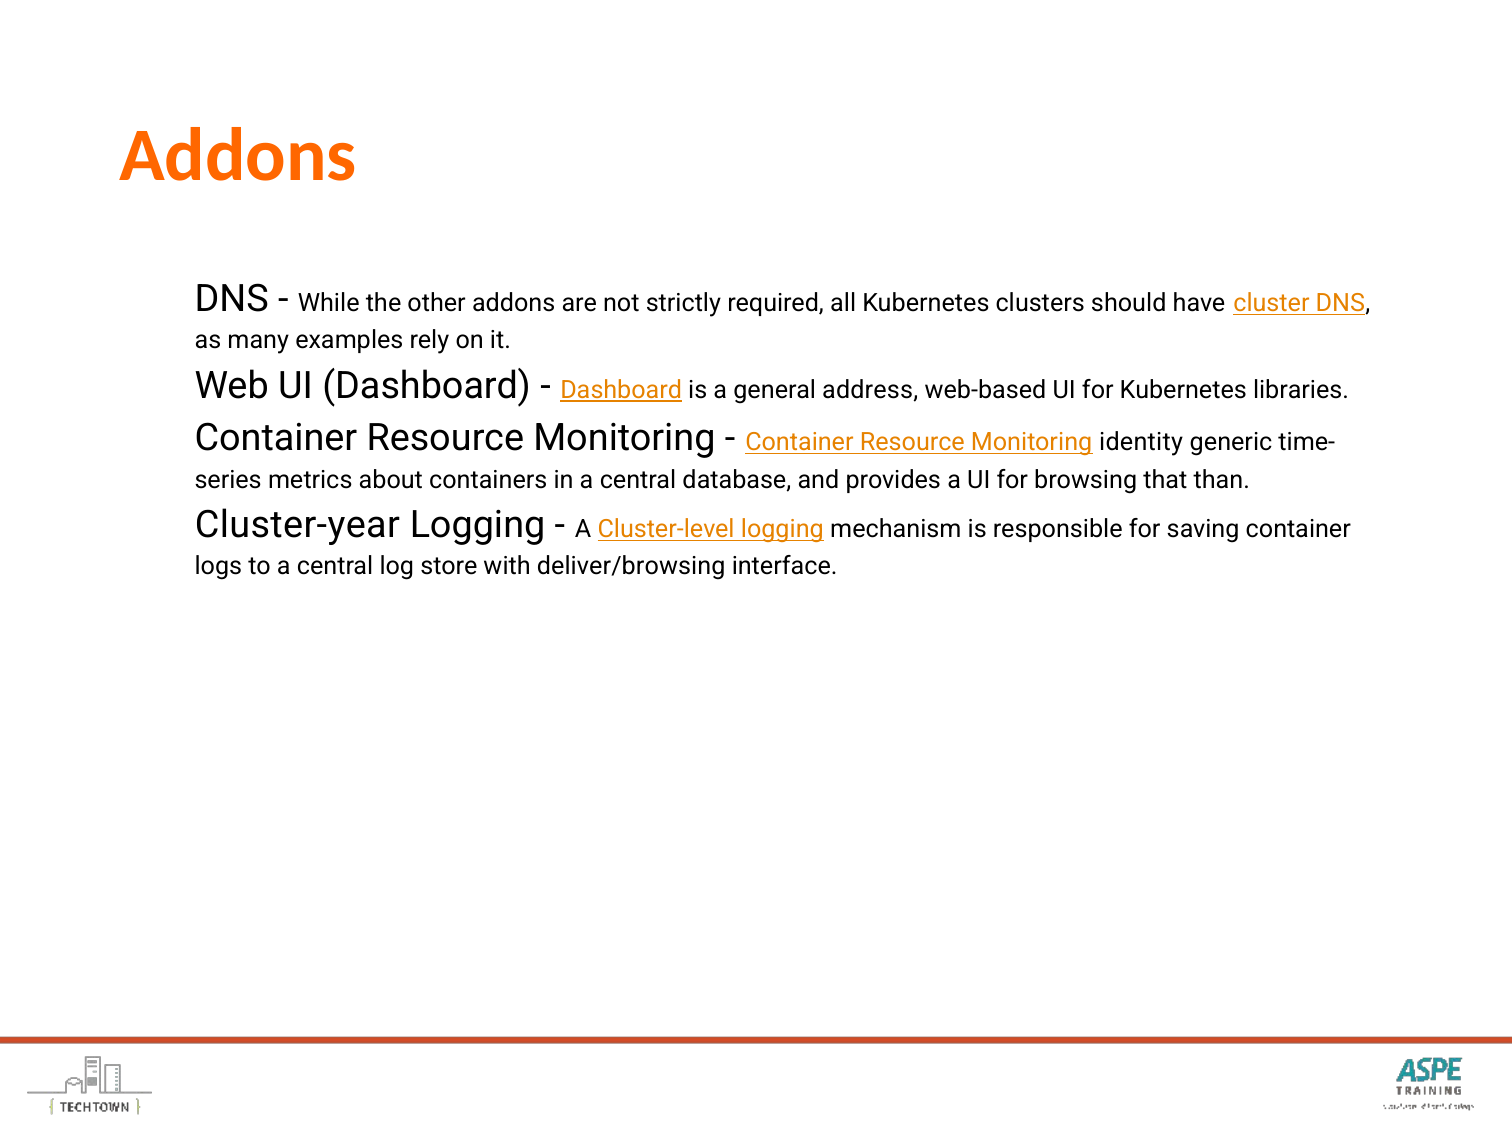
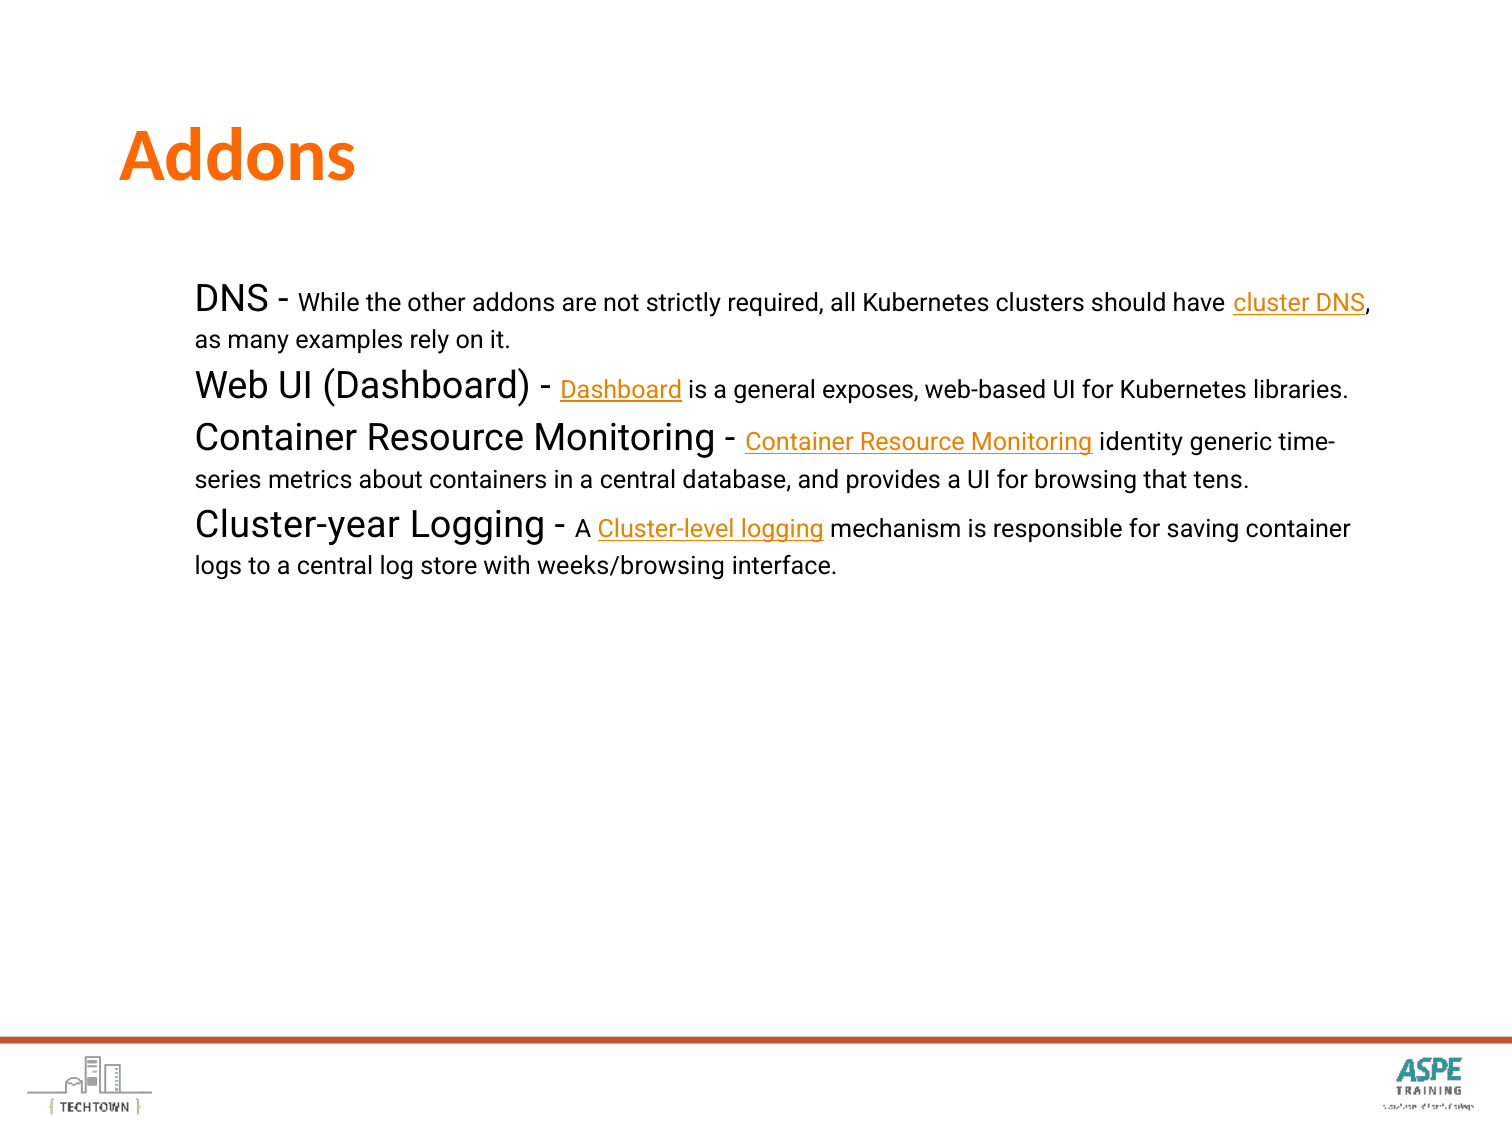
address: address -> exposes (870, 390)
than: than -> tens (1222, 480)
deliver/browsing: deliver/browsing -> weeks/browsing (631, 567)
